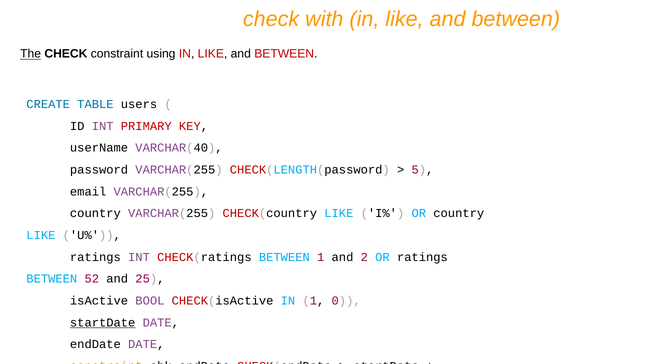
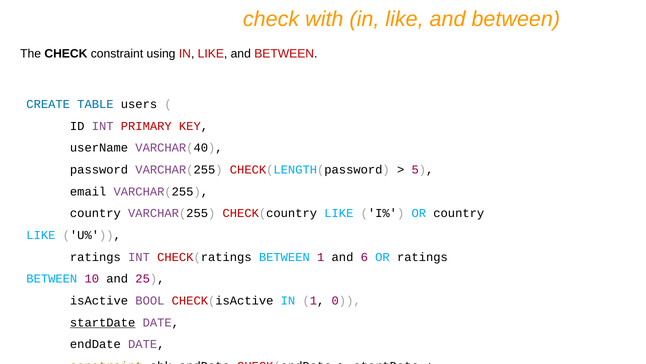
The underline: present -> none (31, 54)
2: 2 -> 6 (364, 257)
52: 52 -> 10 (92, 278)
